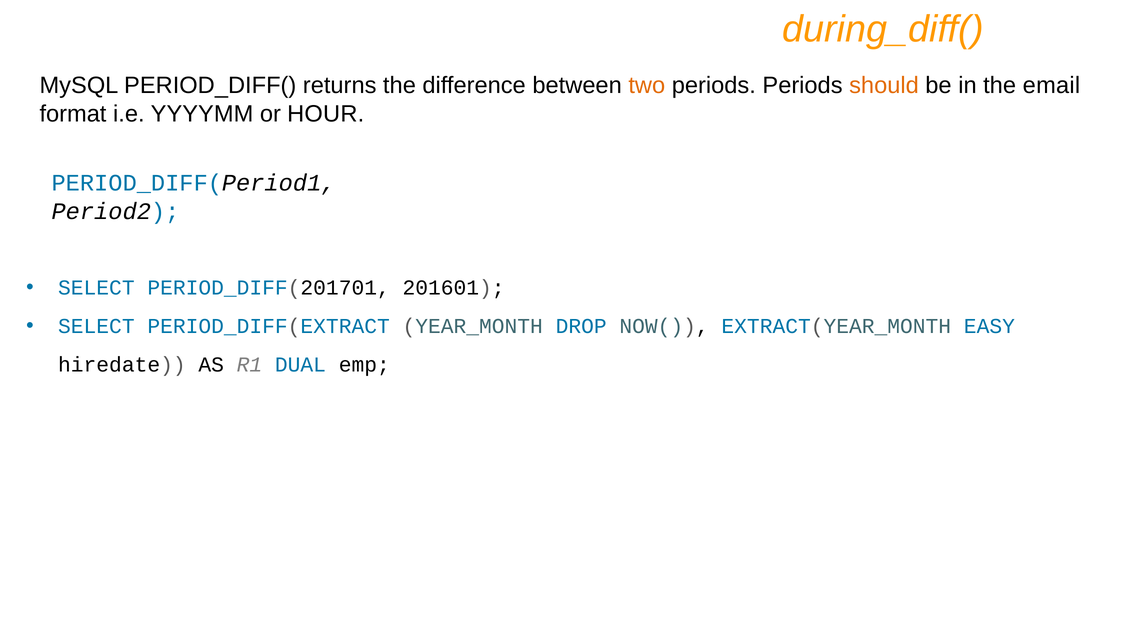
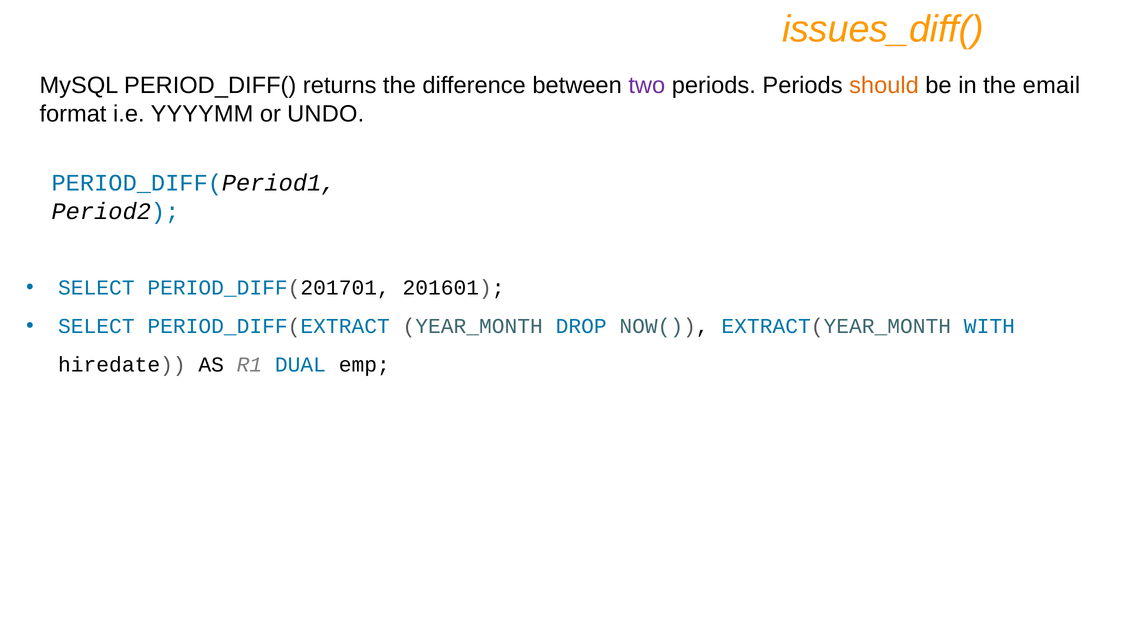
during_diff(: during_diff( -> issues_diff( (883, 30)
two colour: orange -> purple (647, 85)
HOUR: HOUR -> UNDO (326, 114)
EASY: EASY -> WITH (989, 326)
